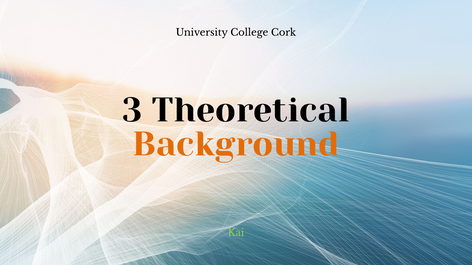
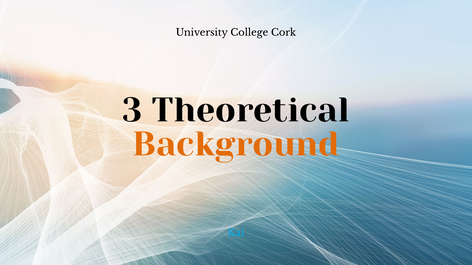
Kai colour: light green -> light blue (236, 233)
